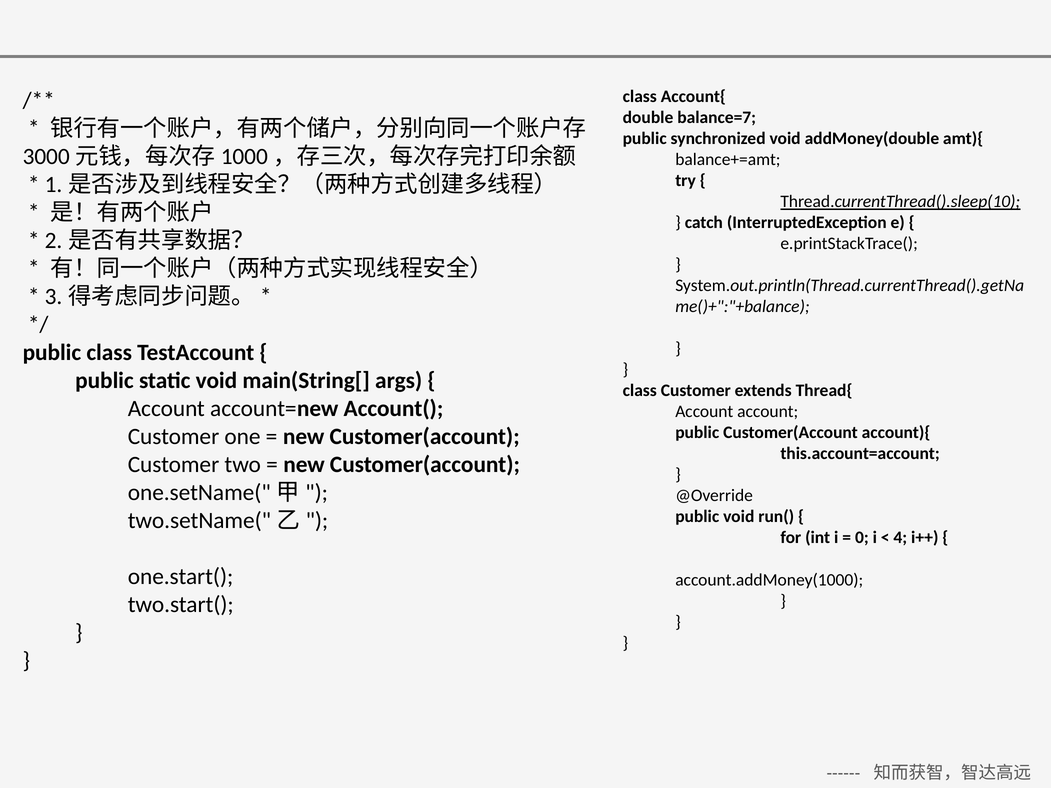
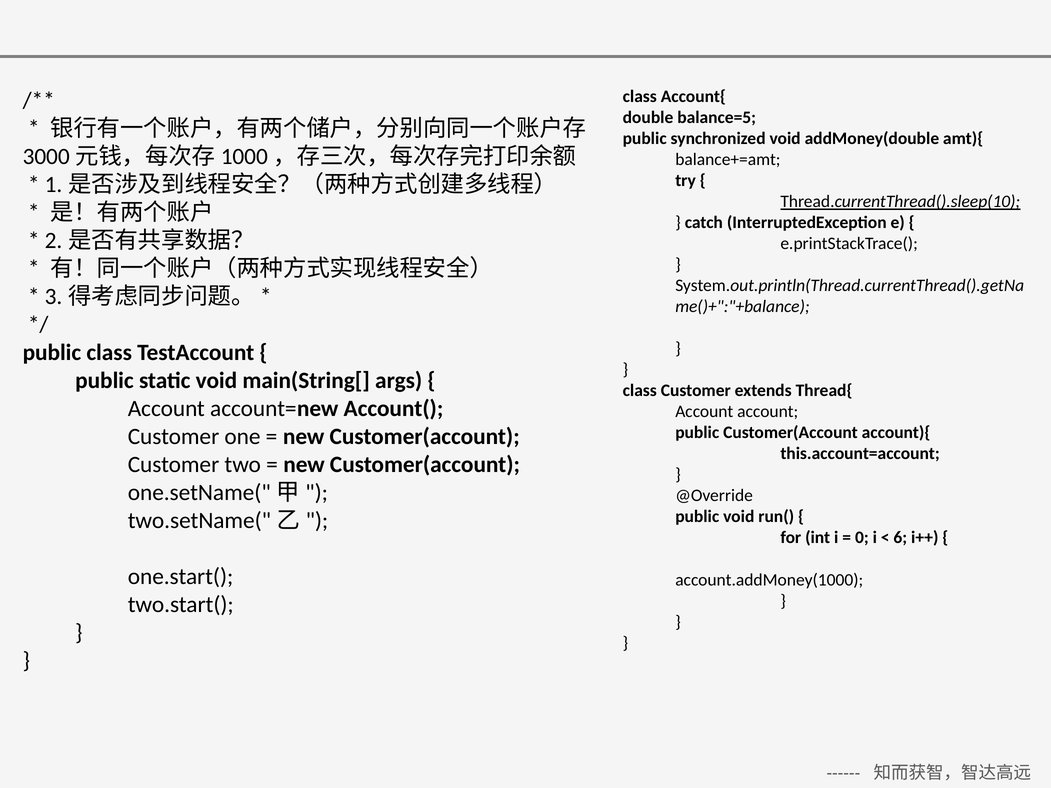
balance=7: balance=7 -> balance=5 (717, 117)
4: 4 -> 6 (900, 538)
